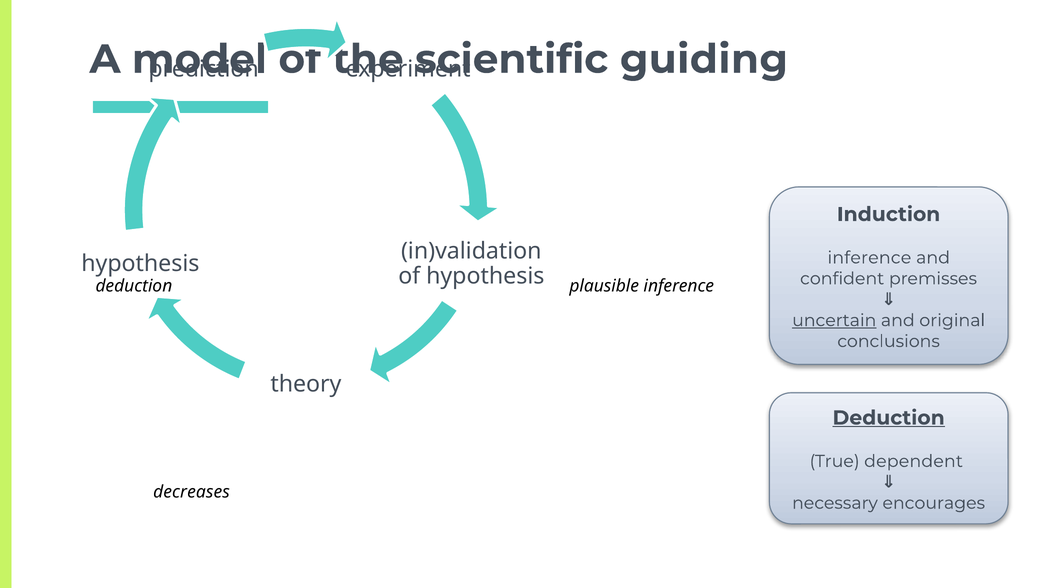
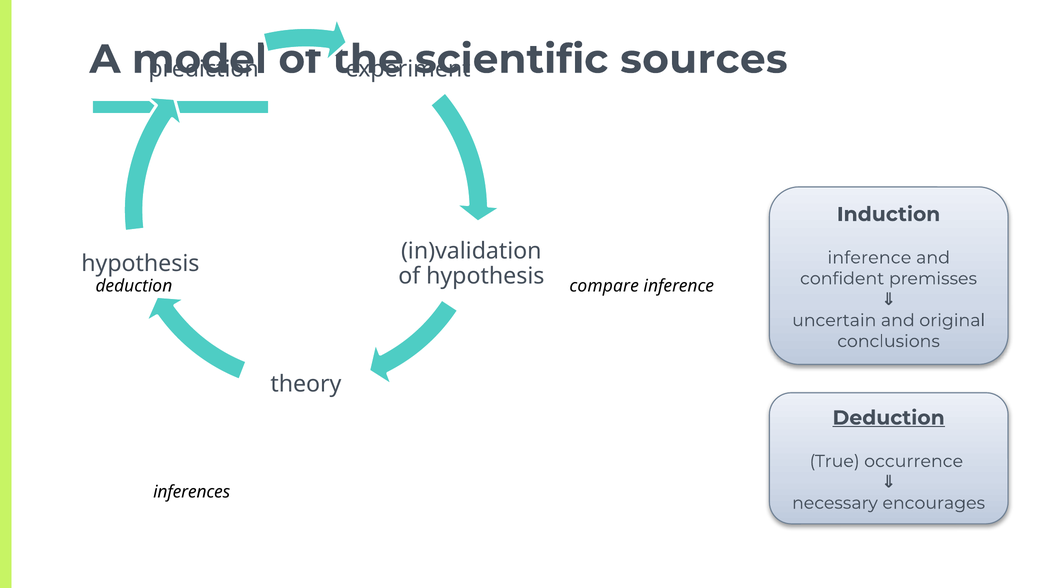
guiding: guiding -> sources (704, 59)
plausible: plausible -> compare (604, 286)
uncertain underline: present -> none (834, 320)
dependent: dependent -> occurrence (914, 461)
decreases: decreases -> inferences (192, 492)
